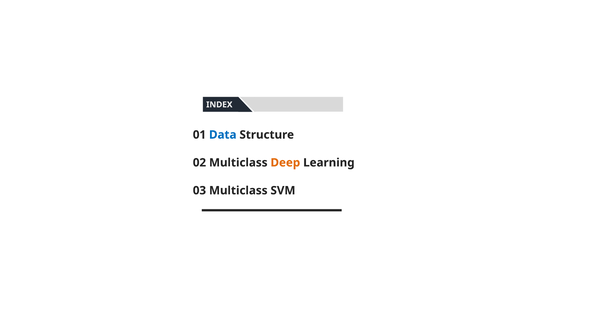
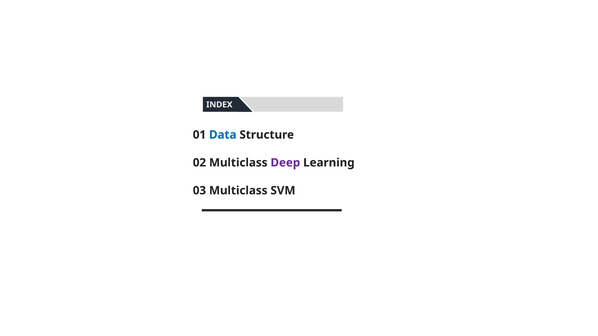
Deep colour: orange -> purple (285, 163)
